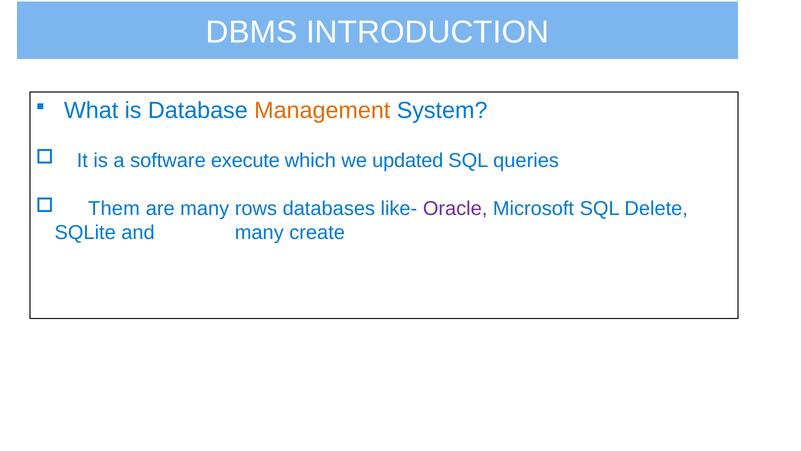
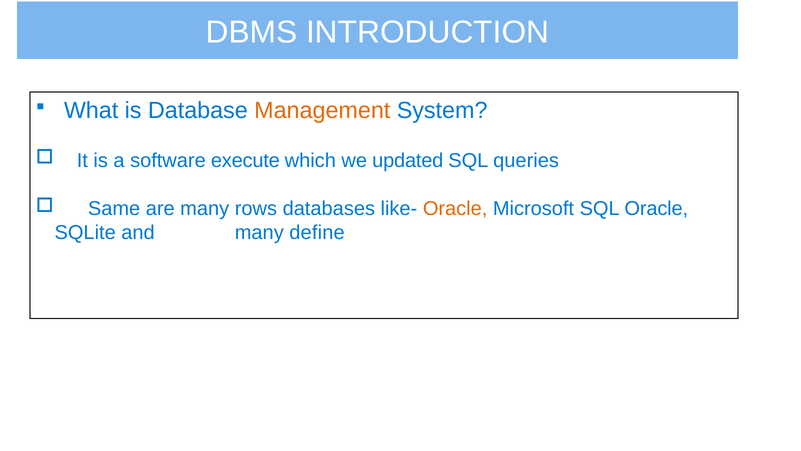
Them: Them -> Same (114, 208)
Oracle colour: purple -> orange (455, 208)
SQL Delete: Delete -> Oracle (656, 208)
create: create -> define (317, 233)
